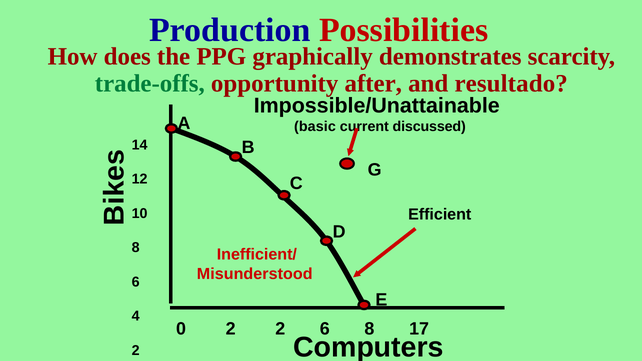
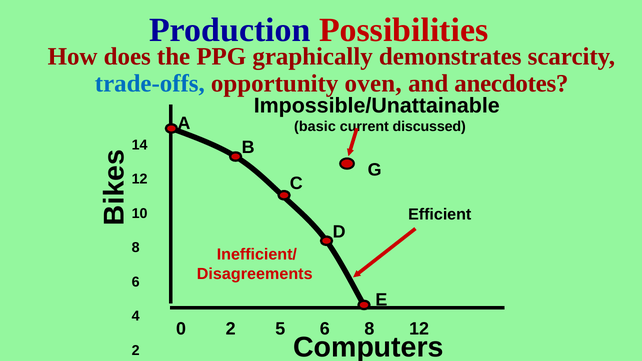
trade-offs colour: green -> blue (150, 84)
after: after -> oven (373, 84)
resultado: resultado -> anecdotes (511, 84)
Misunderstood: Misunderstood -> Disagreements (255, 274)
2 2: 2 -> 5 (280, 329)
8 17: 17 -> 12 (419, 329)
